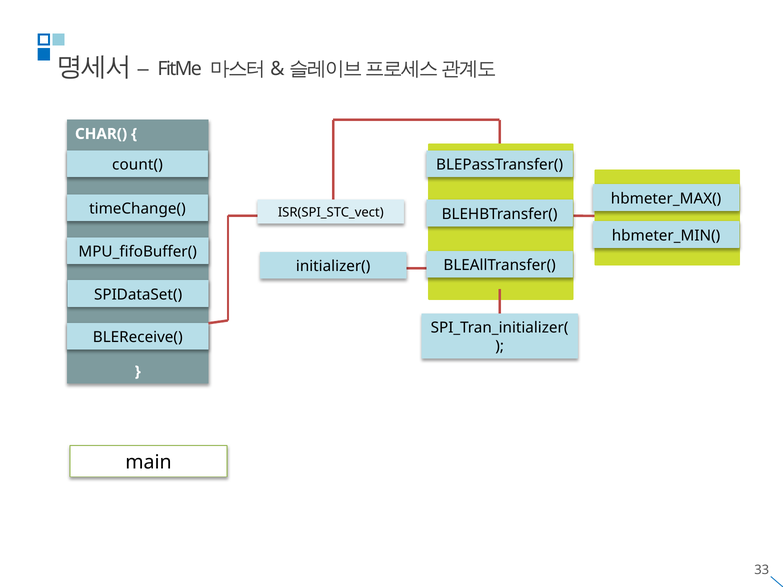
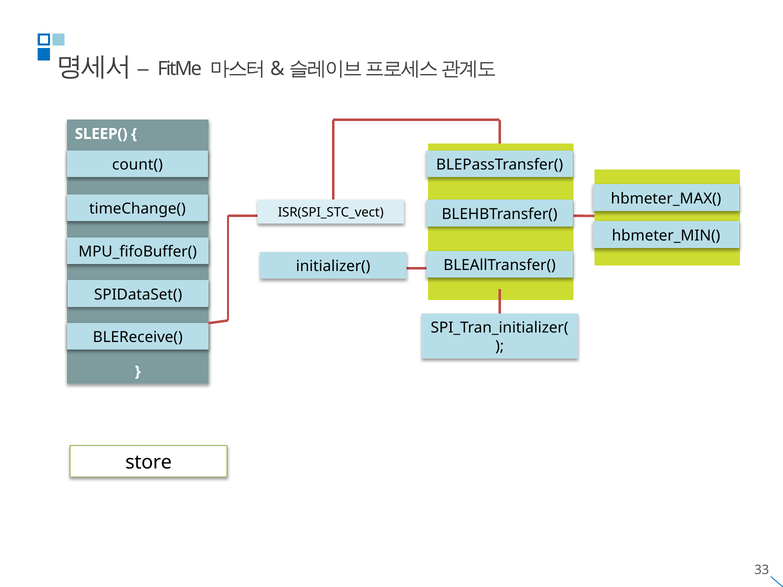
CHAR(: CHAR( -> SLEEP( (101, 134)
main: main -> store (149, 463)
